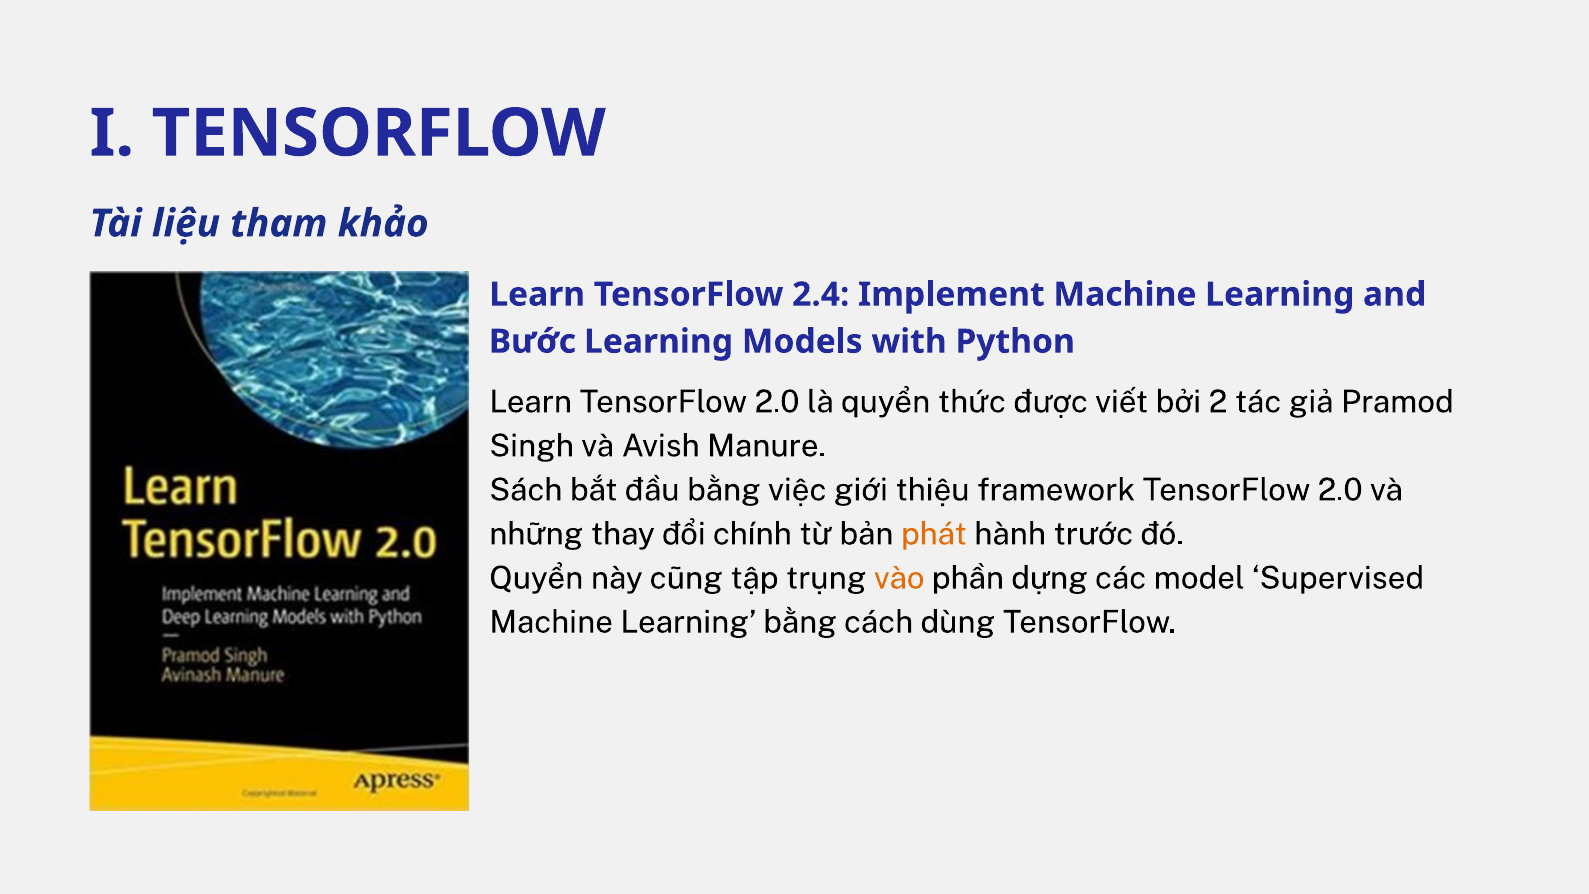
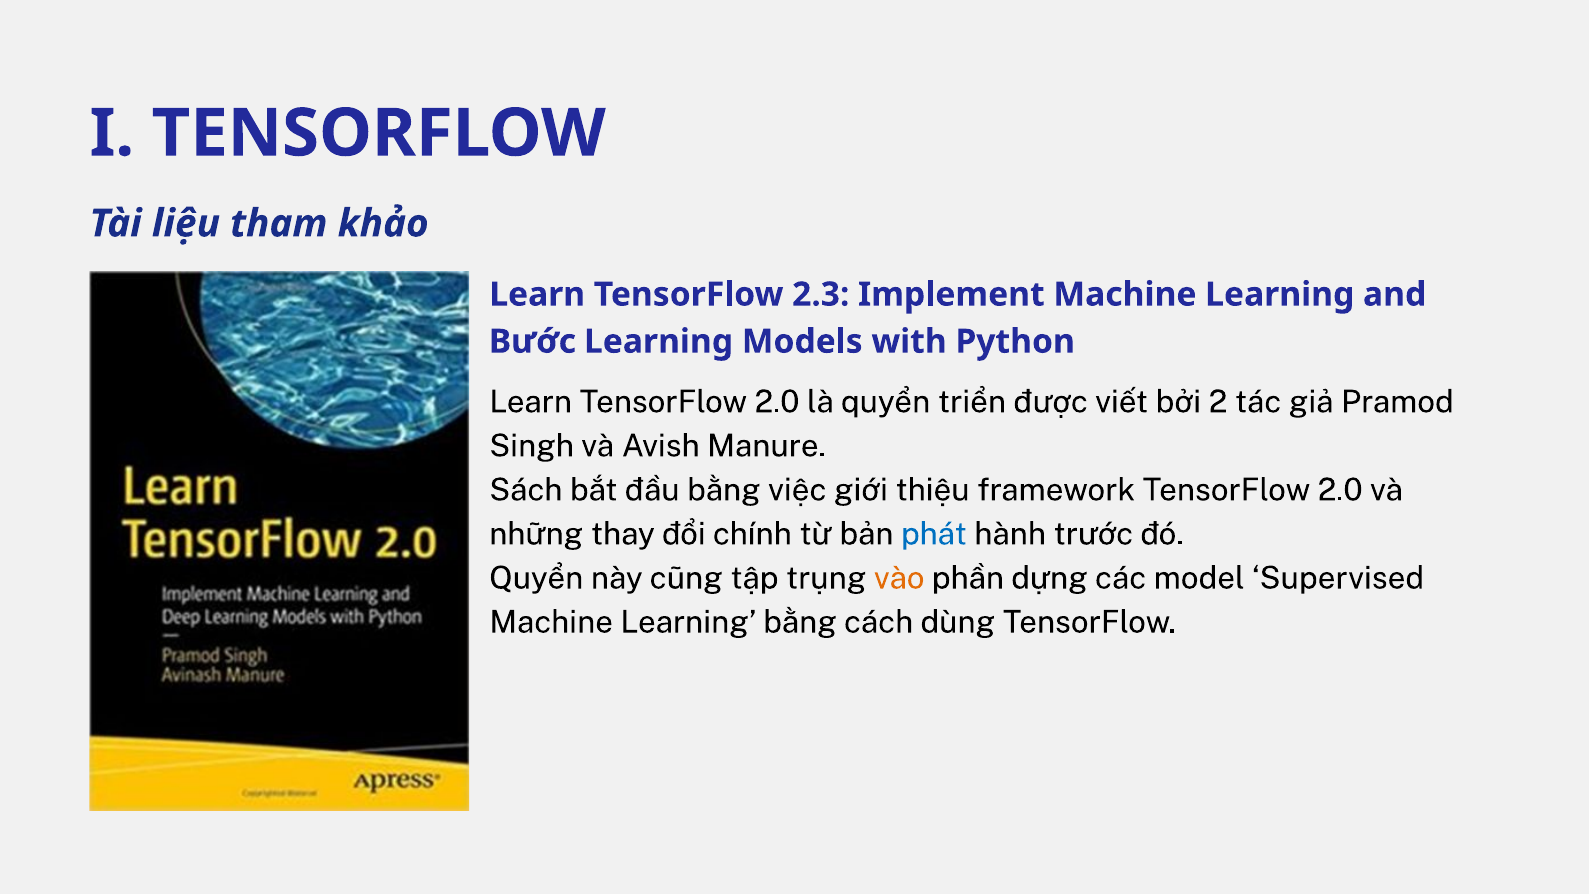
2.4: 2.4 -> 2.3 (821, 294)
thức: thức -> triển (972, 402)
phát colour: orange -> blue (934, 534)
